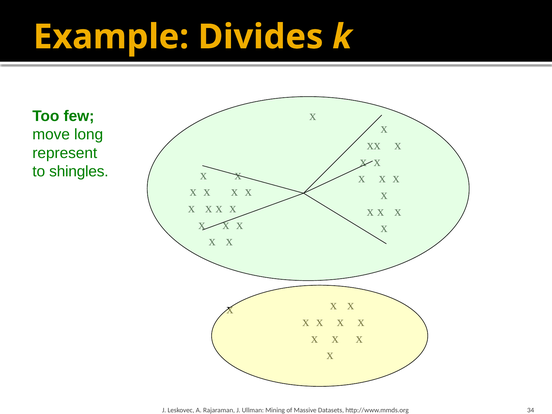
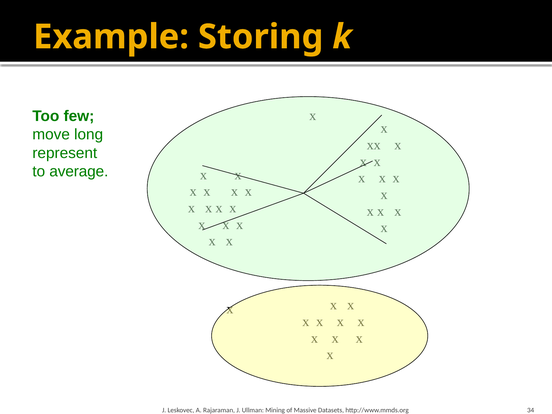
Divides: Divides -> Storing (261, 37)
shingles: shingles -> average (79, 171)
